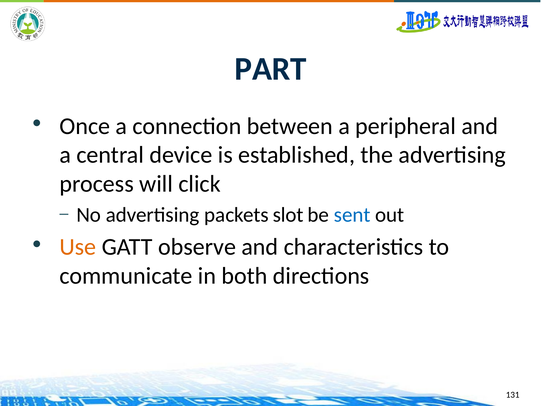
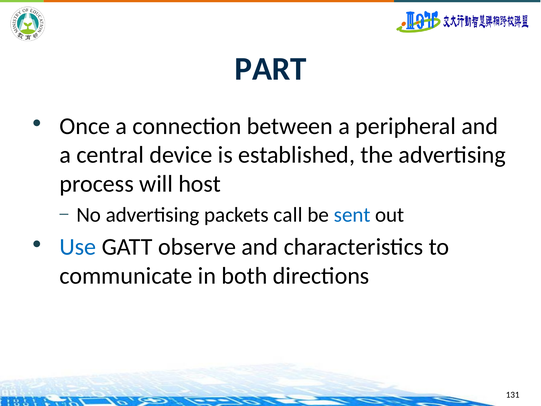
click: click -> host (200, 184)
slot: slot -> call (288, 215)
Use colour: orange -> blue (78, 247)
